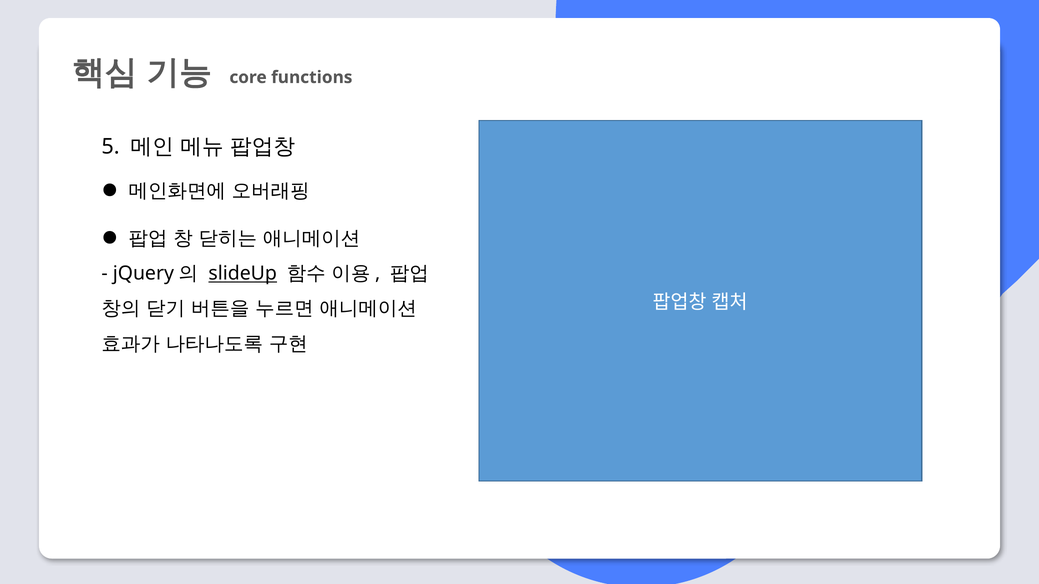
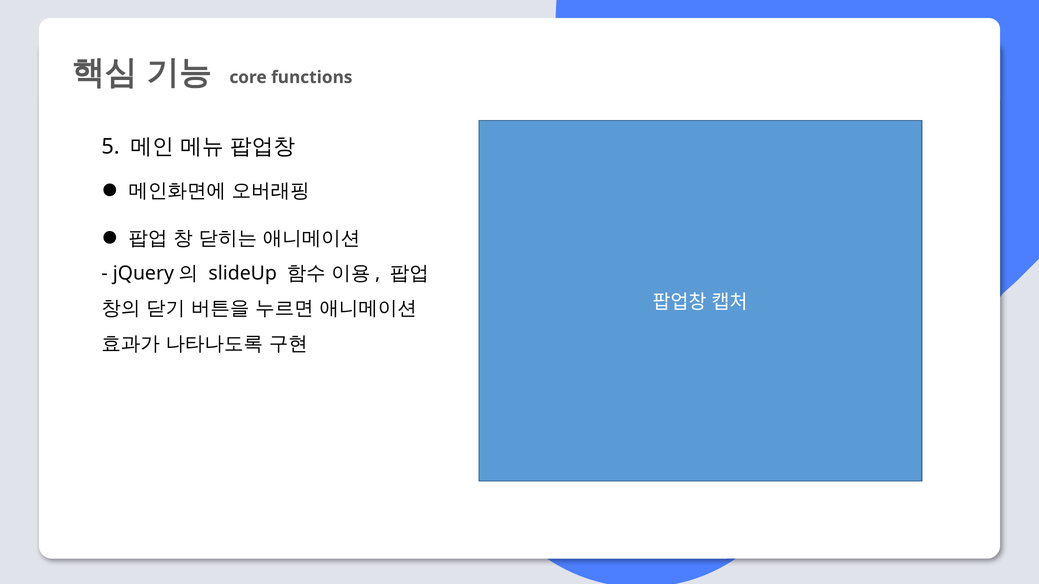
slideUp underline: present -> none (243, 274)
